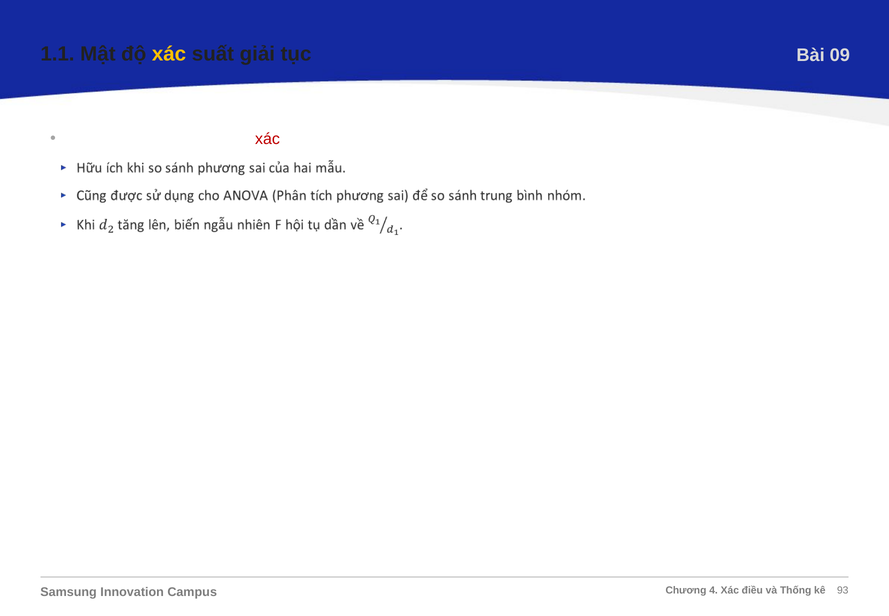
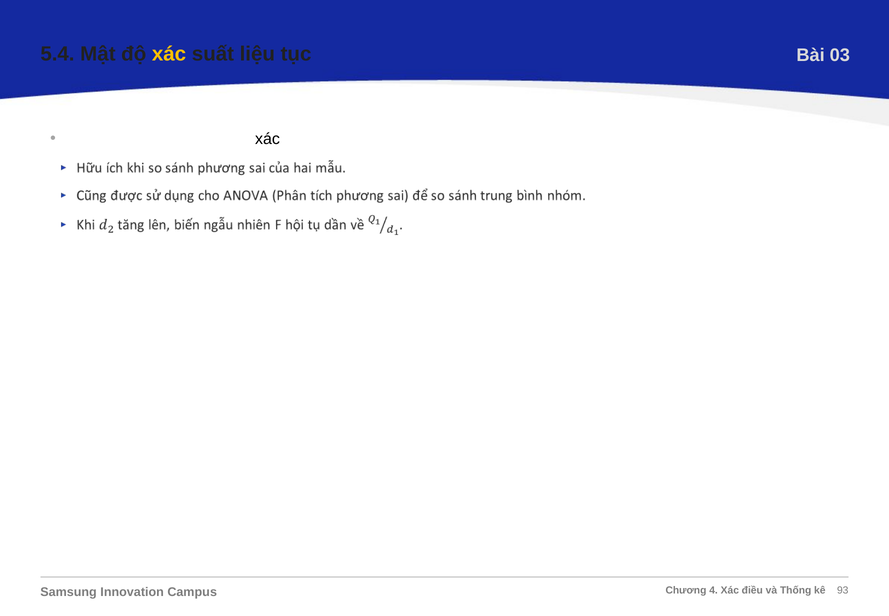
1.1: 1.1 -> 5.4 (57, 54)
giải: giải -> liệu (257, 54)
09: 09 -> 03 (840, 55)
xác colour: red -> black (268, 139)
